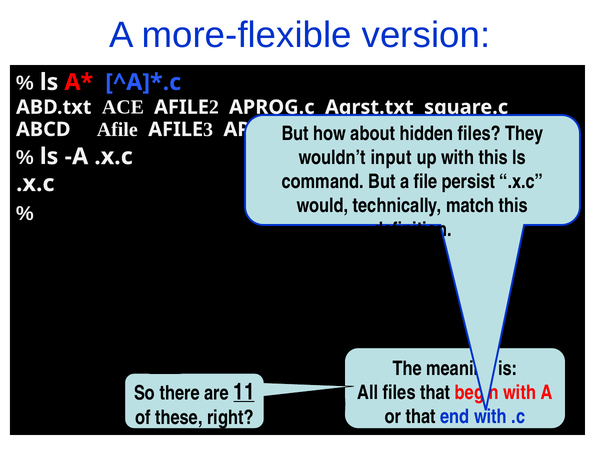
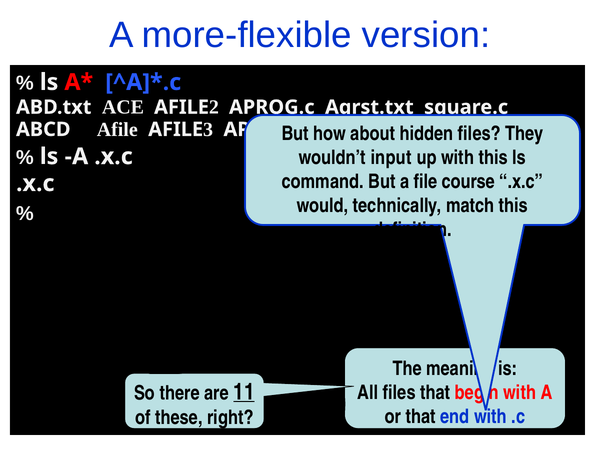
persist: persist -> course (468, 182)
